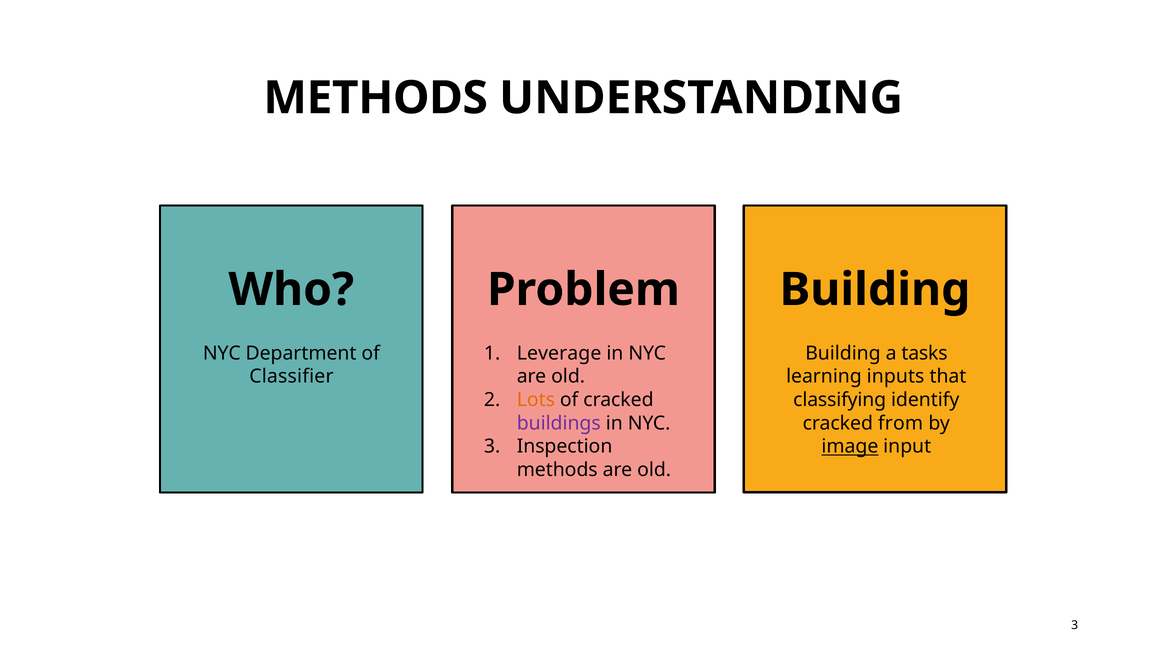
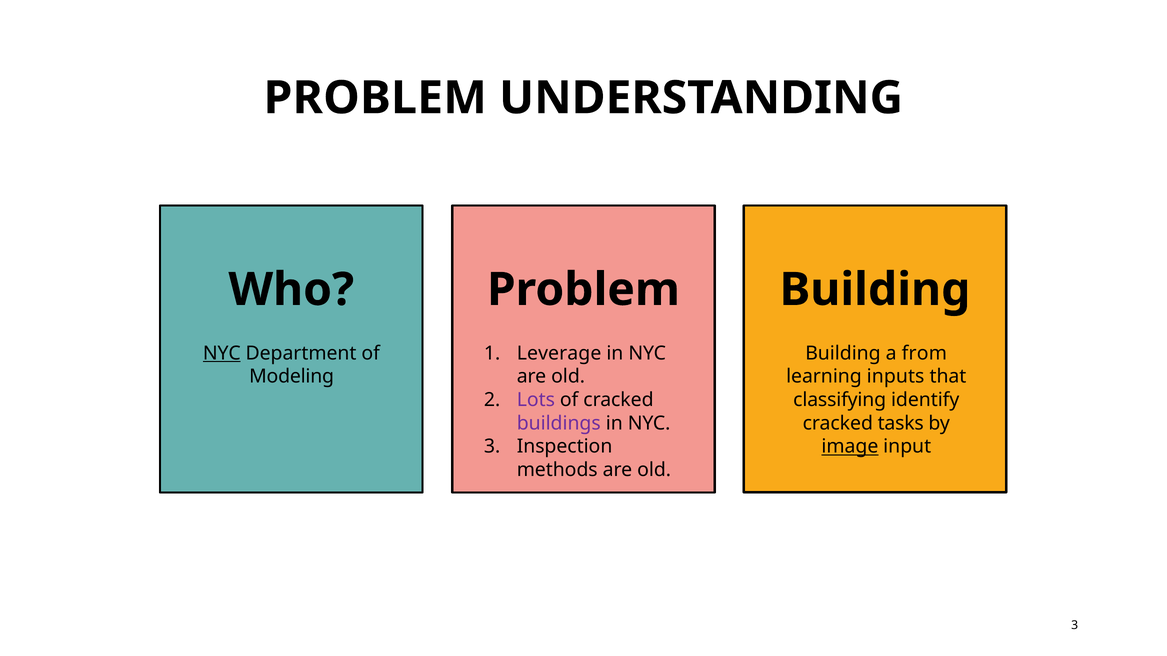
METHODS: METHODS -> PROBLEM (375, 98)
NYC underline: none -> present (222, 354)
tasks: tasks -> from (924, 354)
Classifier: Classifier -> Modeling (292, 377)
Lots colour: orange -> purple (536, 400)
from: from -> tasks (901, 423)
